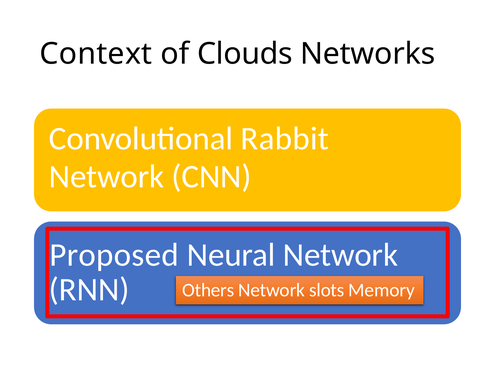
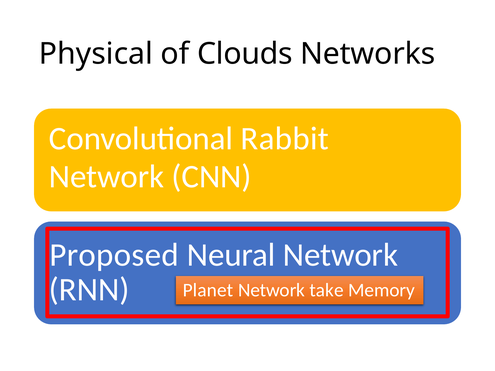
Context: Context -> Physical (96, 54)
Others: Others -> Planet (208, 290)
slots: slots -> take (327, 290)
